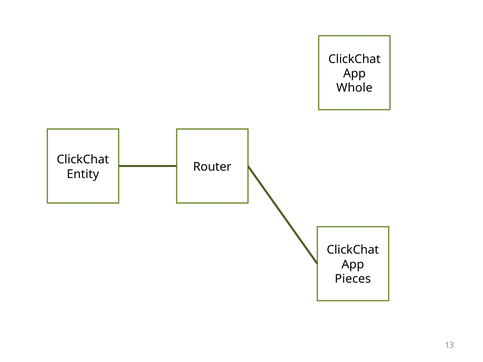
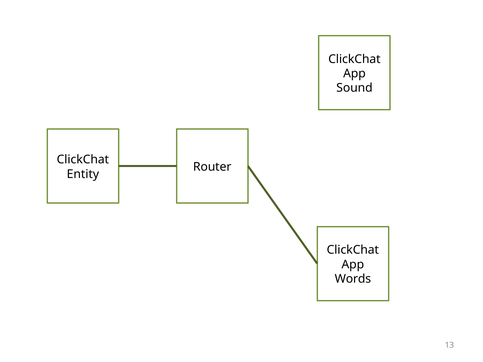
Whole: Whole -> Sound (354, 88)
Pieces: Pieces -> Words (353, 279)
